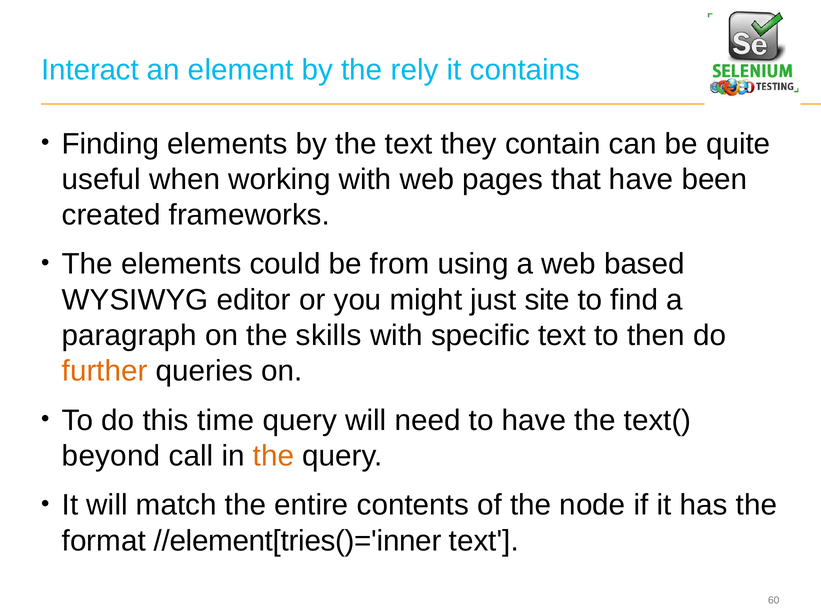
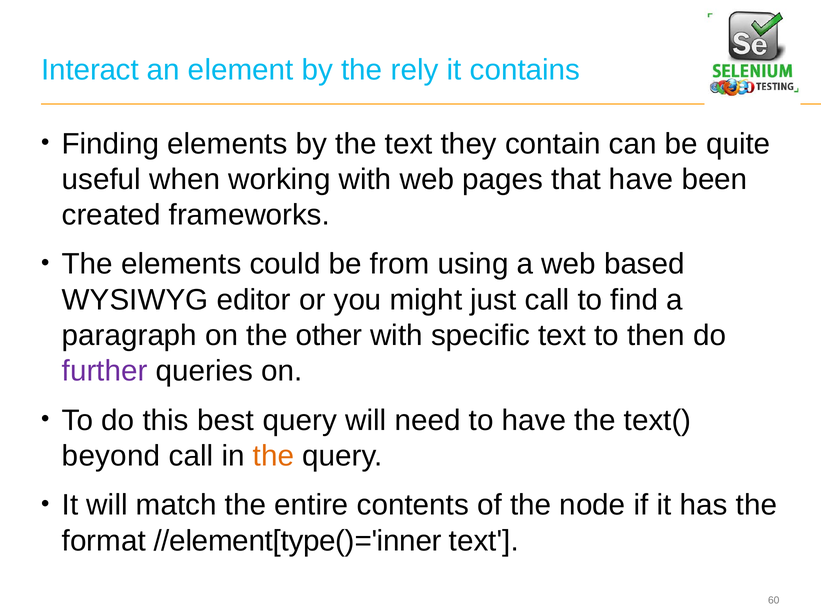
just site: site -> call (547, 300)
skills: skills -> other (329, 336)
further colour: orange -> purple (105, 371)
time: time -> best (226, 421)
//element[tries()='inner: //element[tries()='inner -> //element[type()='inner (298, 541)
